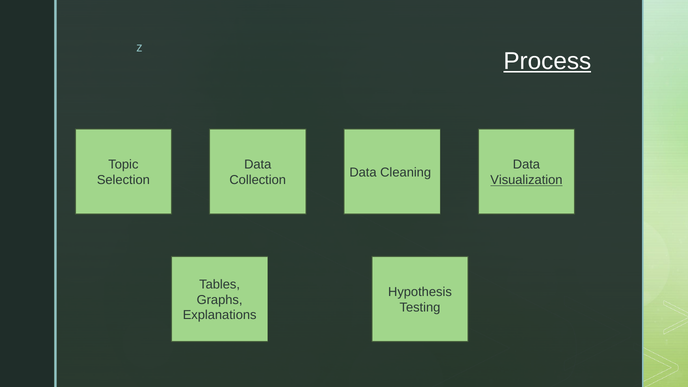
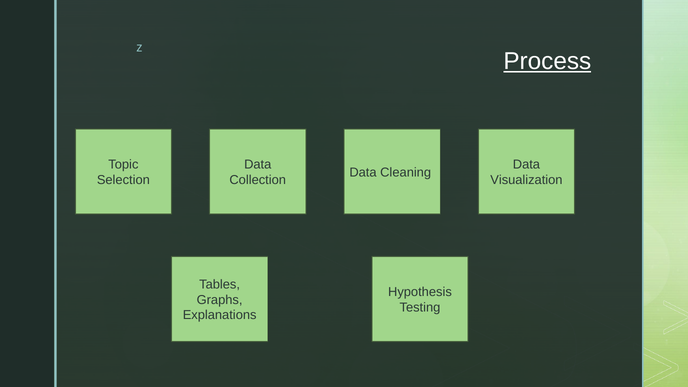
Visualization underline: present -> none (526, 180)
